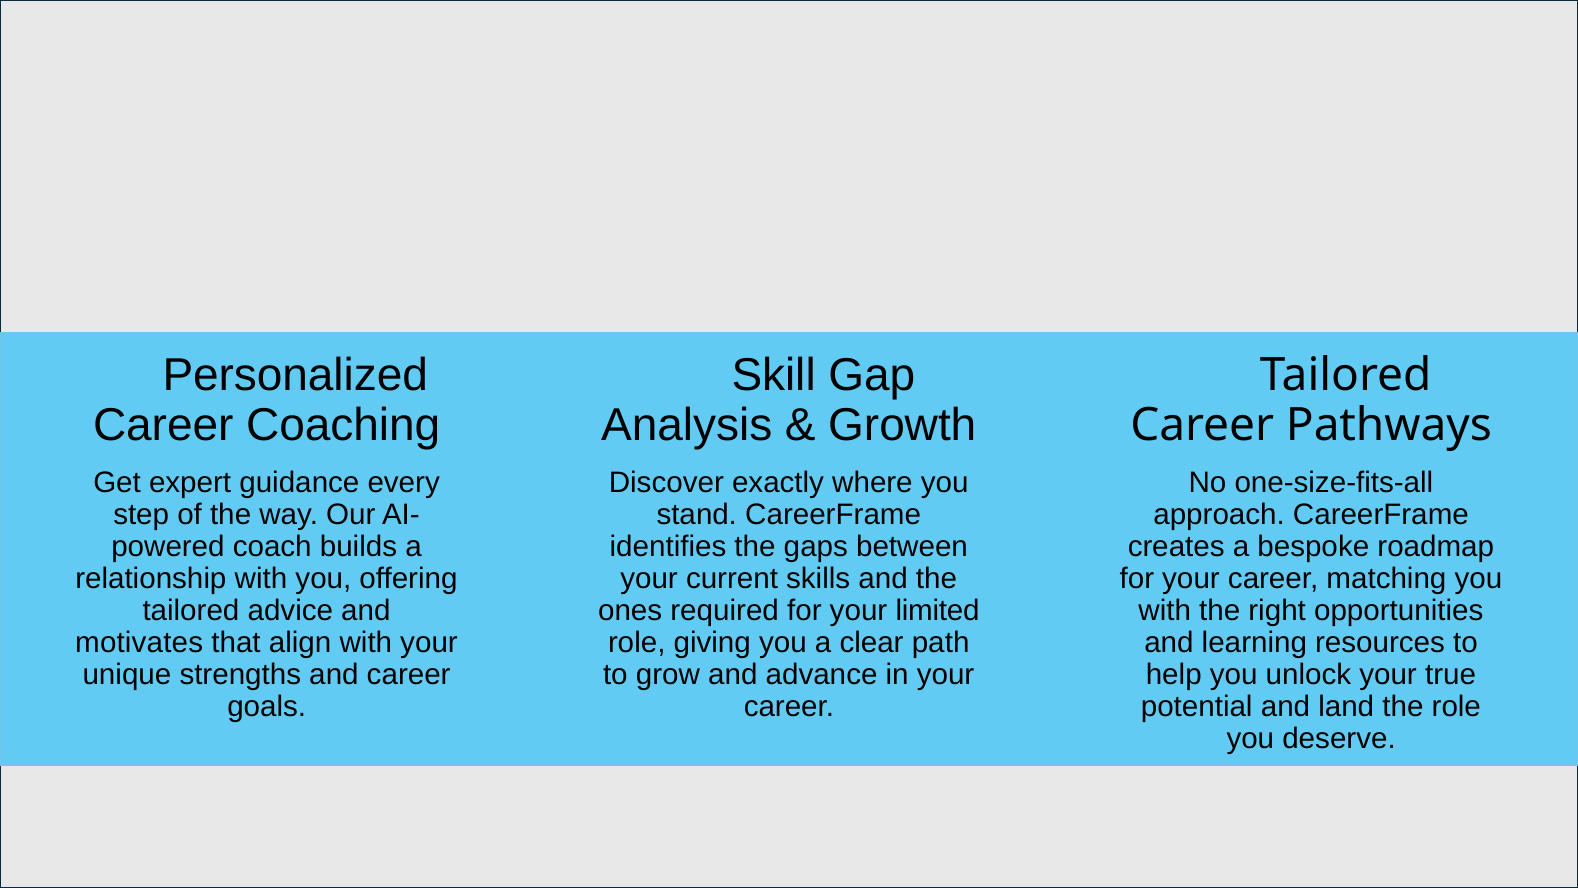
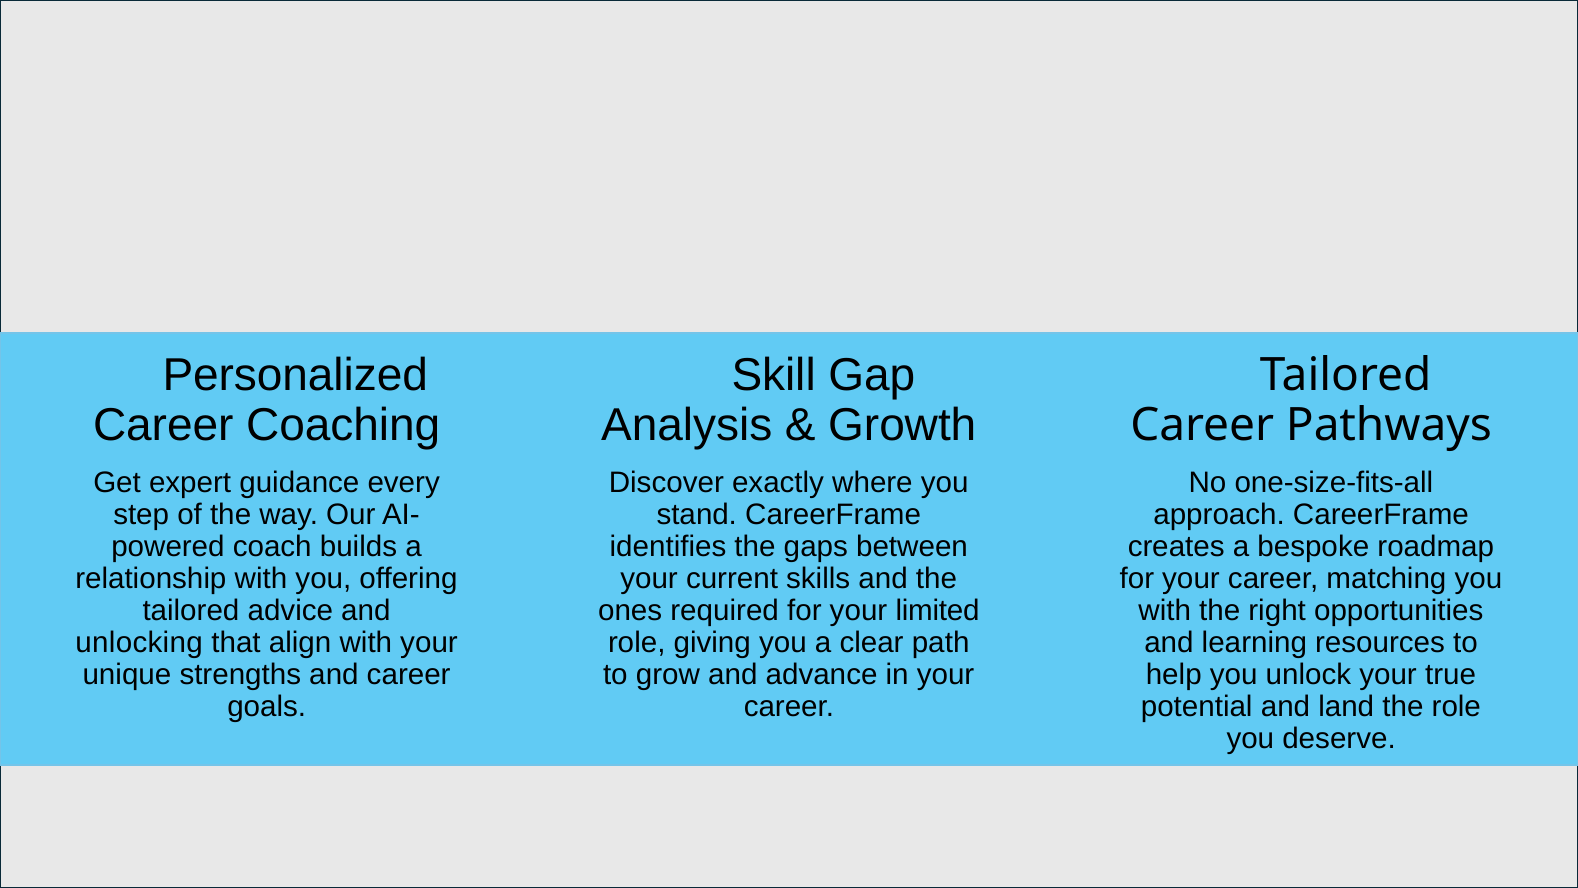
motivates: motivates -> unlocking (139, 642)
